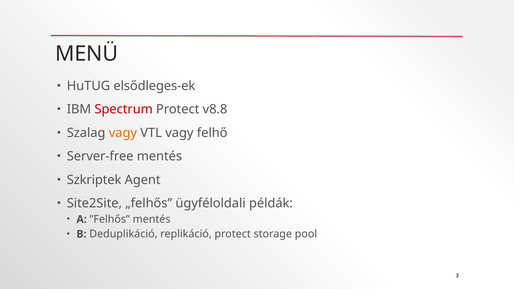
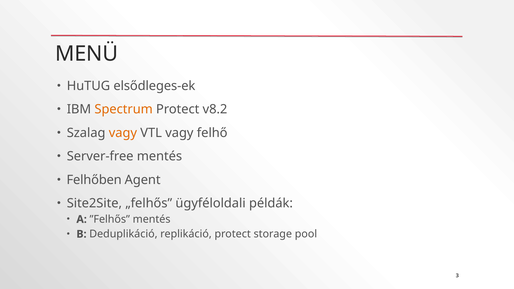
Spectrum colour: red -> orange (124, 109)
v8.8: v8.8 -> v8.2 (215, 109)
Szkriptek: Szkriptek -> Felhőben (94, 180)
